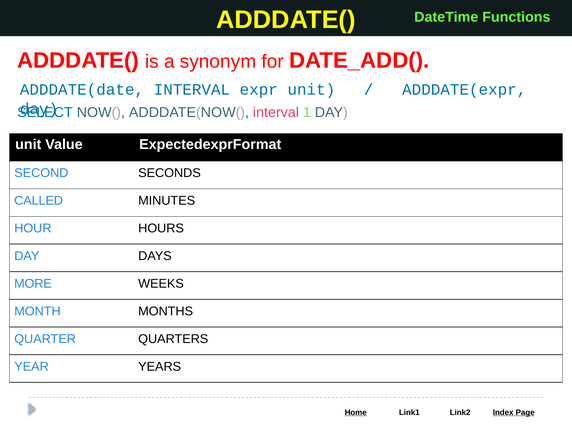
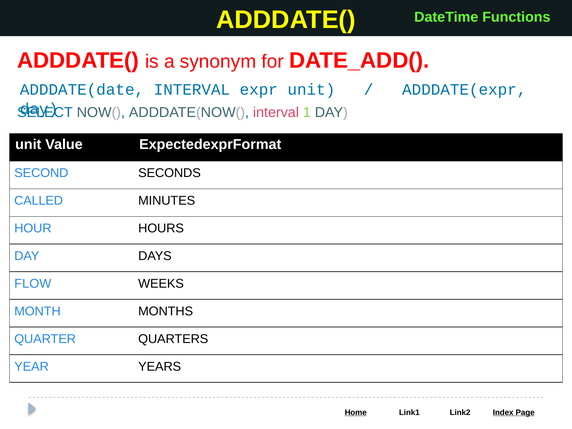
MORE: MORE -> FLOW (33, 284)
